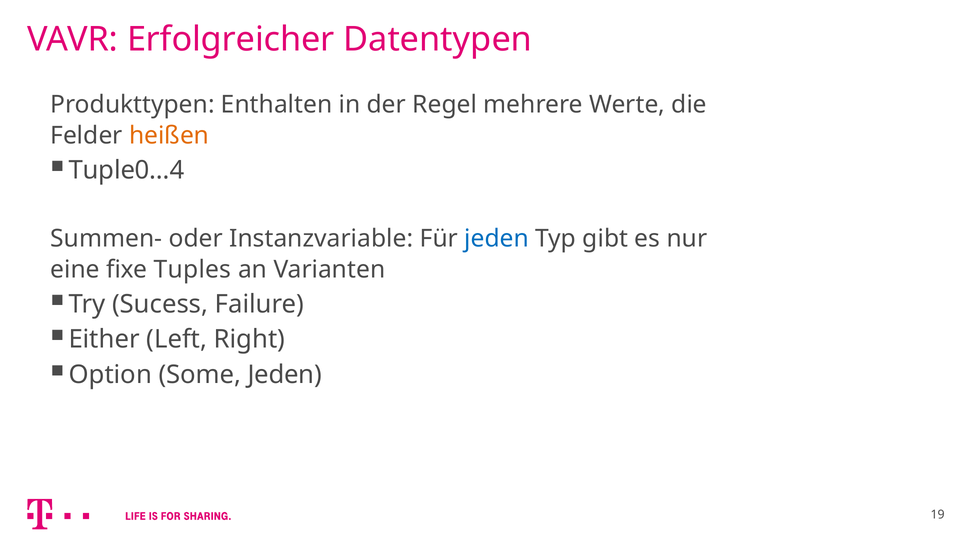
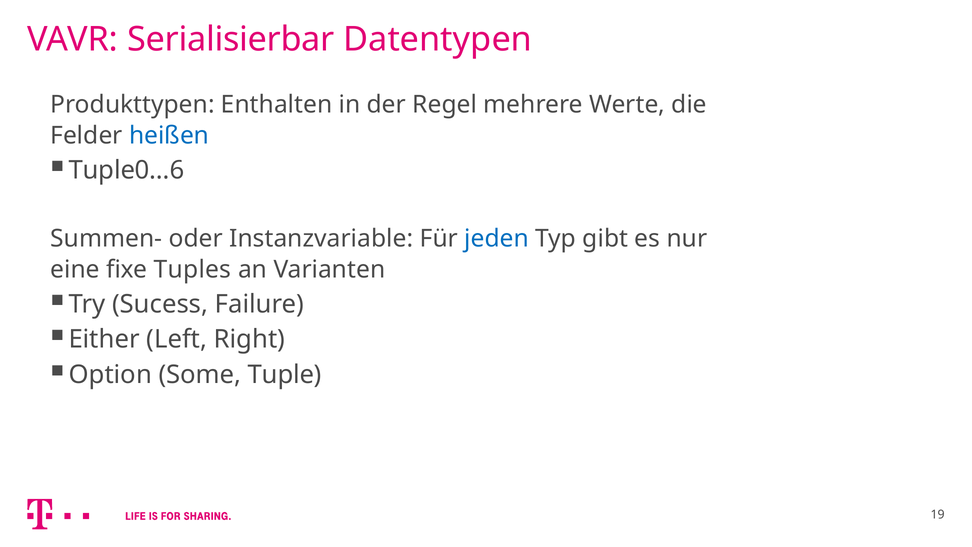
Erfolgreicher: Erfolgreicher -> Serialisierbar (231, 40)
heißen colour: orange -> blue (169, 135)
Tuple0…4: Tuple0…4 -> Tuple0…6 (126, 170)
Some Jeden: Jeden -> Tuple (285, 375)
